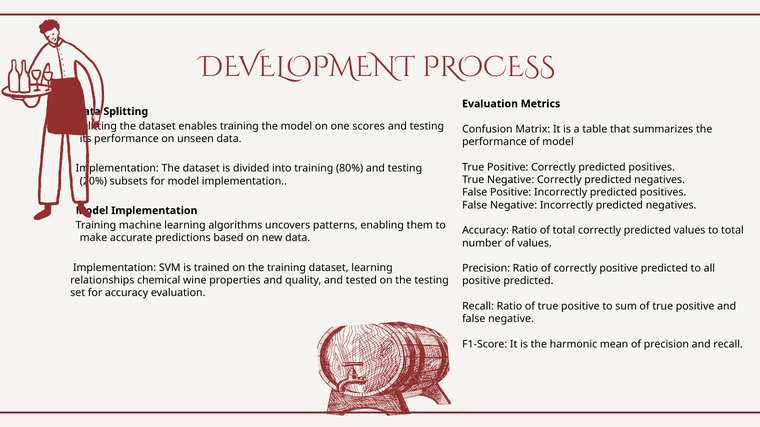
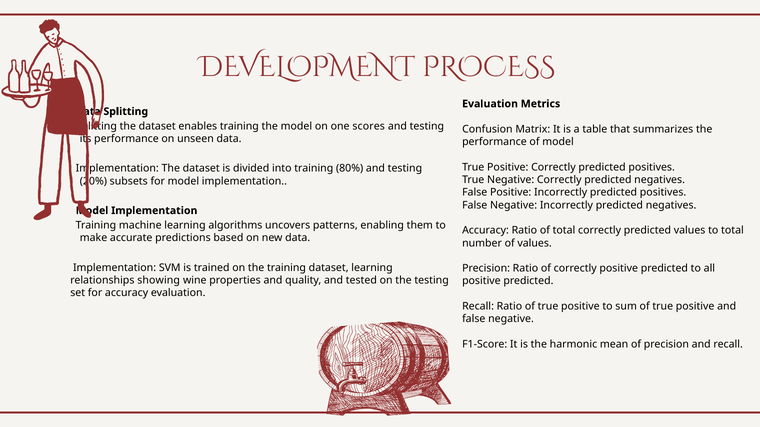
chemical: chemical -> showing (159, 281)
